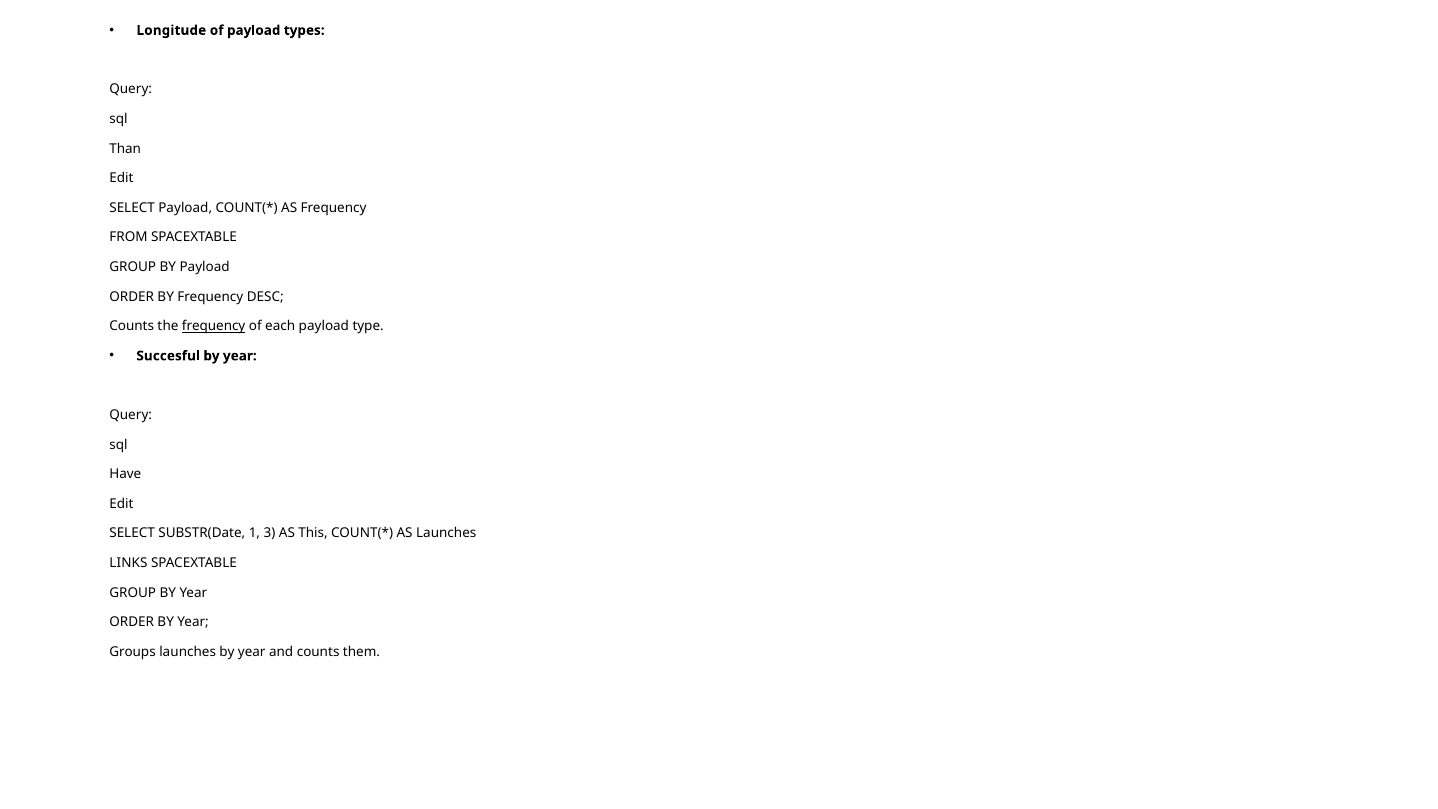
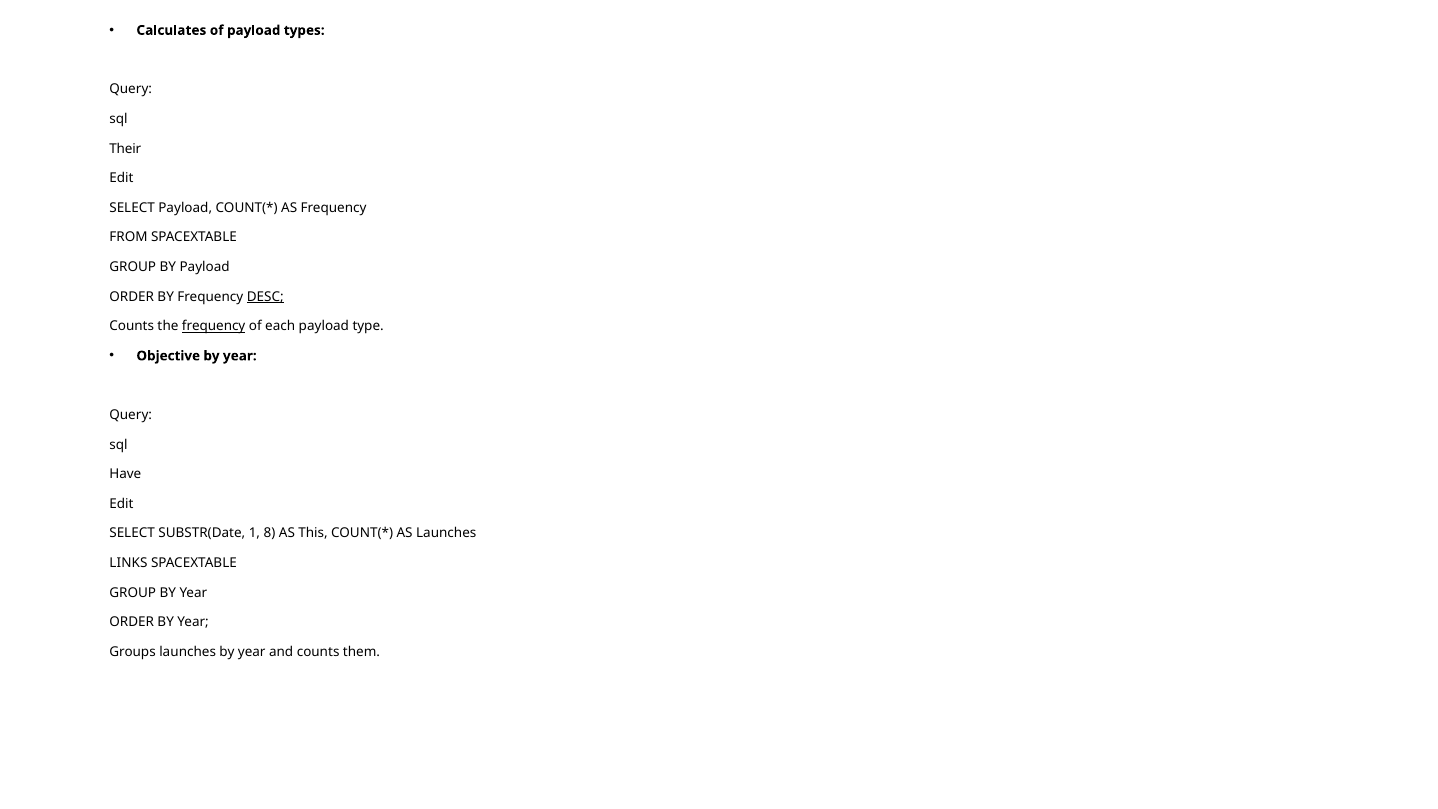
Longitude: Longitude -> Calculates (171, 30)
Than: Than -> Their (125, 149)
DESC underline: none -> present (265, 297)
Succesful: Succesful -> Objective (168, 356)
3: 3 -> 8 (270, 533)
